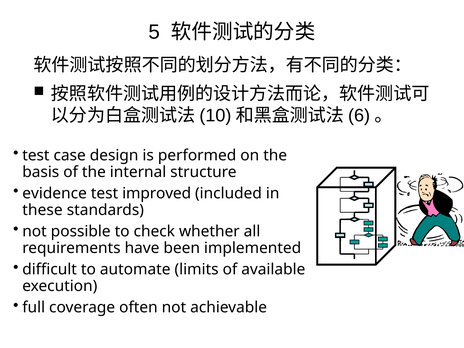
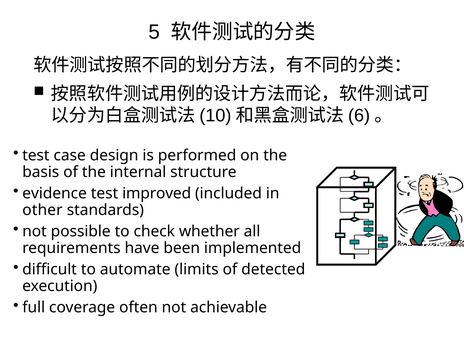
these: these -> other (42, 210)
available: available -> detected (273, 270)
